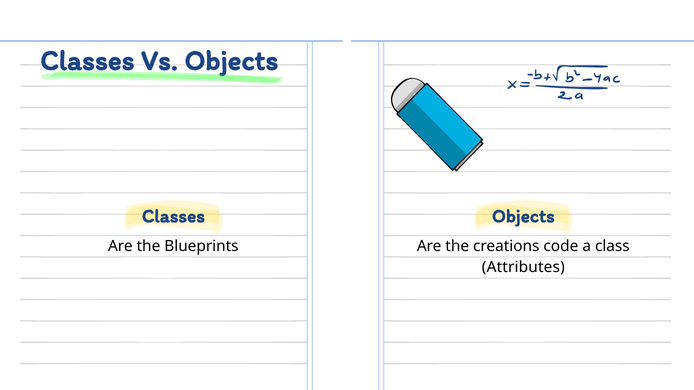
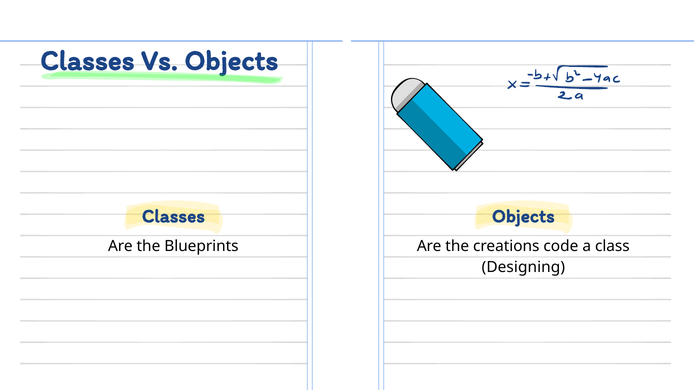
Attributes: Attributes -> Designing (523, 267)
